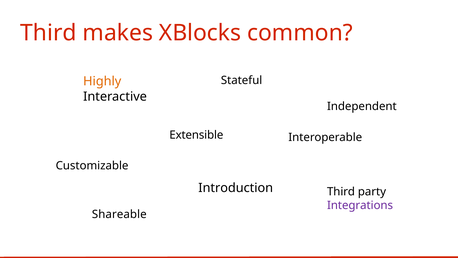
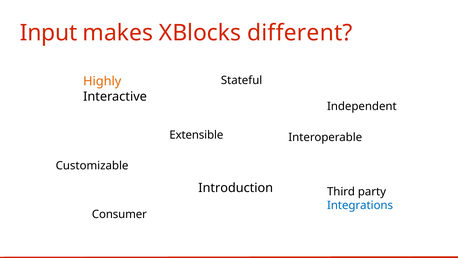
Third: Third -> Input (49, 33)
common: common -> different (300, 33)
Integrations colour: purple -> blue (360, 205)
Shareable: Shareable -> Consumer (119, 214)
